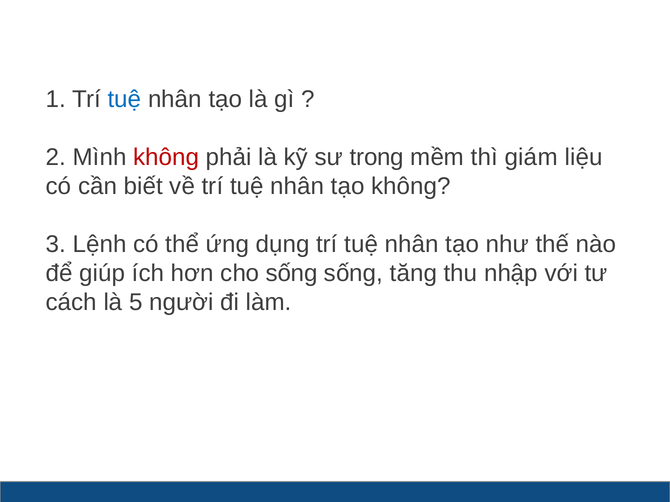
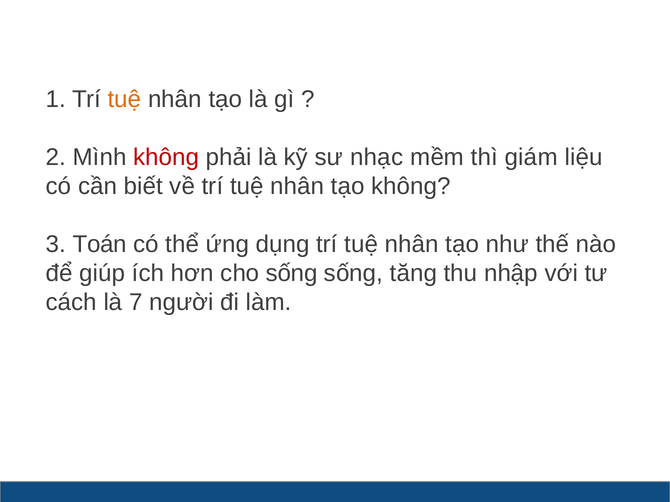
tuệ colour: blue -> orange (124, 99)
trong: trong -> nhạc (377, 157)
Lệnh: Lệnh -> Toán (100, 244)
5: 5 -> 7 (136, 302)
